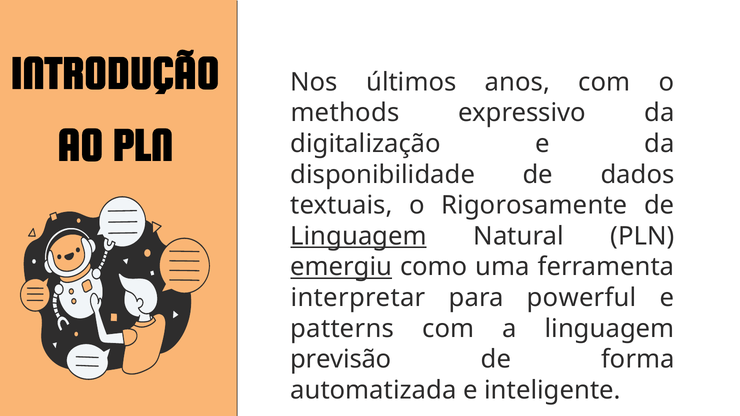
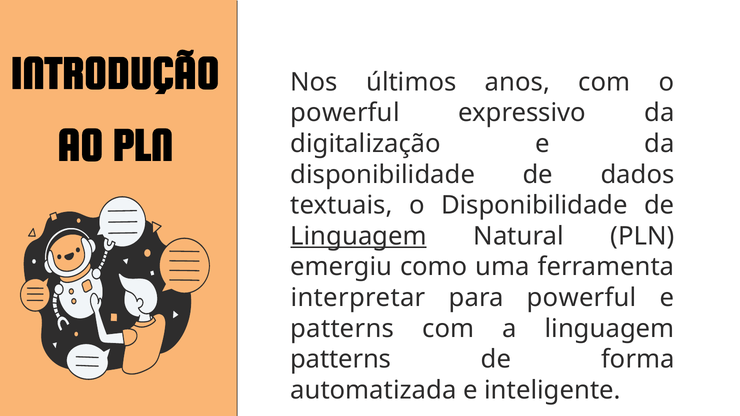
methods: methods -> powerful (345, 113)
o Rigorosamente: Rigorosamente -> Disponibilidade (534, 206)
emergiu underline: present -> none (341, 267)
previsão: previsão -> patterns (341, 360)
